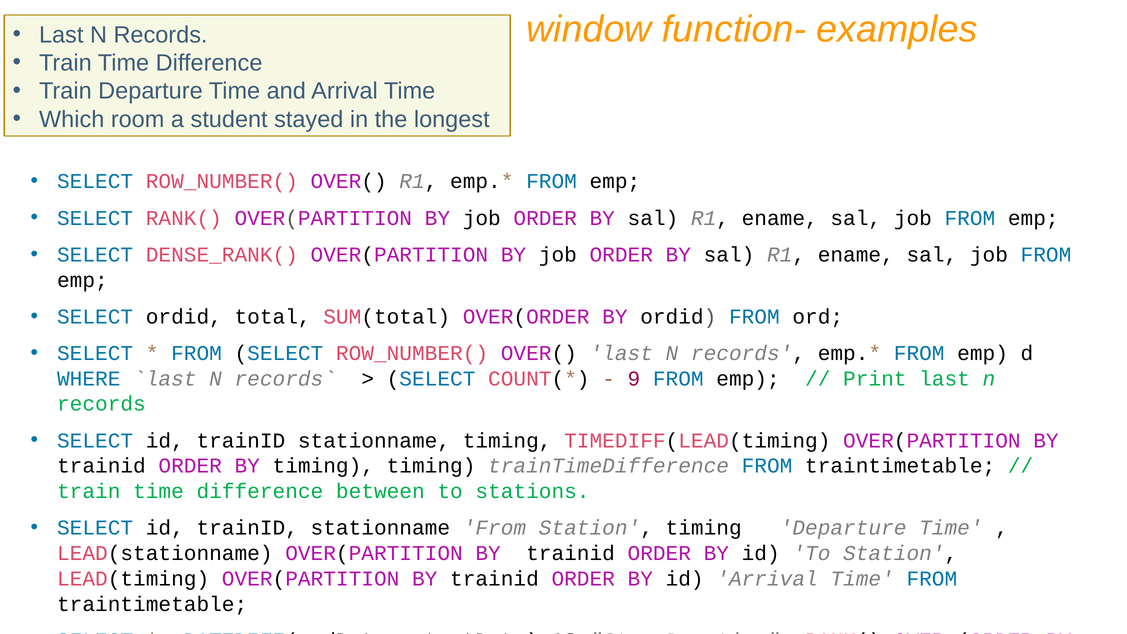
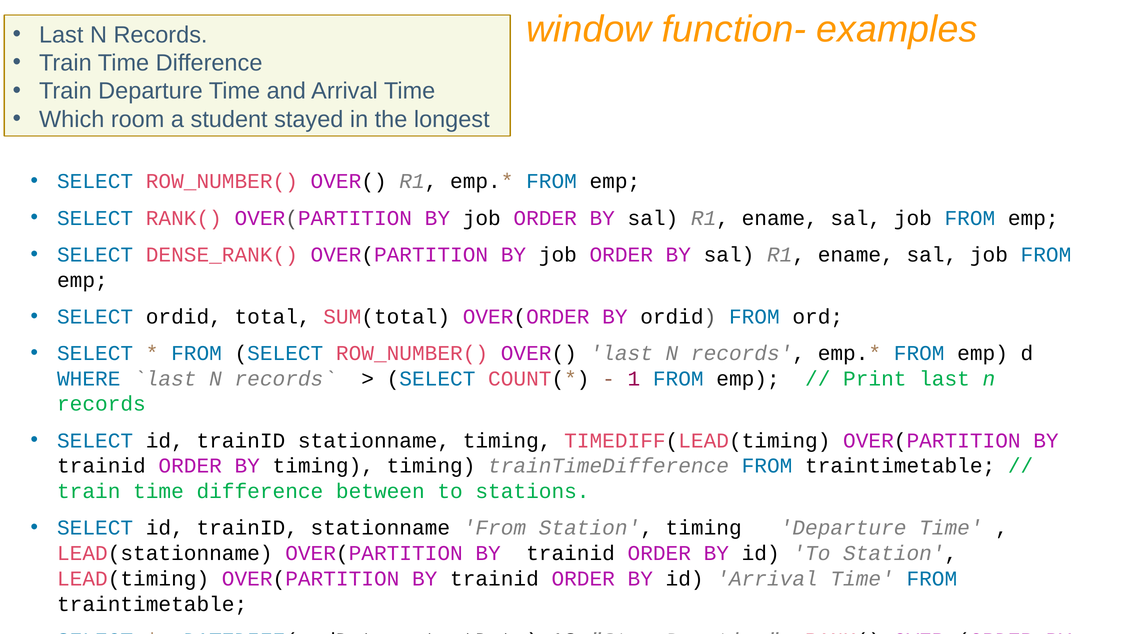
9: 9 -> 1 (634, 379)
